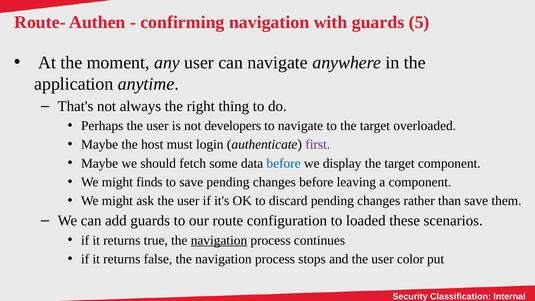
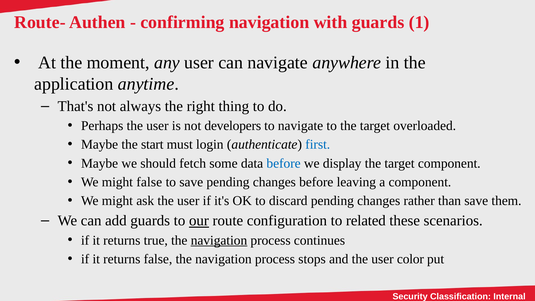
5: 5 -> 1 (419, 22)
host: host -> start (152, 145)
first colour: purple -> blue (318, 145)
might finds: finds -> false (149, 182)
our underline: none -> present (199, 221)
loaded: loaded -> related (366, 221)
